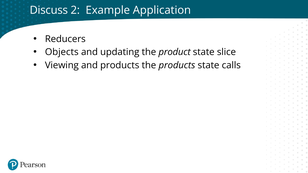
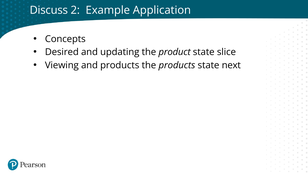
Reducers: Reducers -> Concepts (65, 39)
Objects: Objects -> Desired (62, 52)
calls: calls -> next (231, 65)
